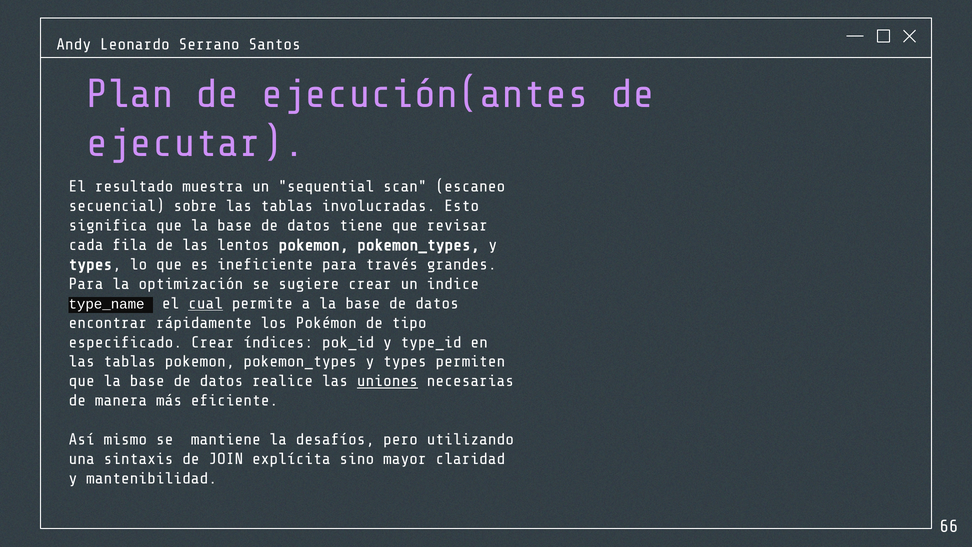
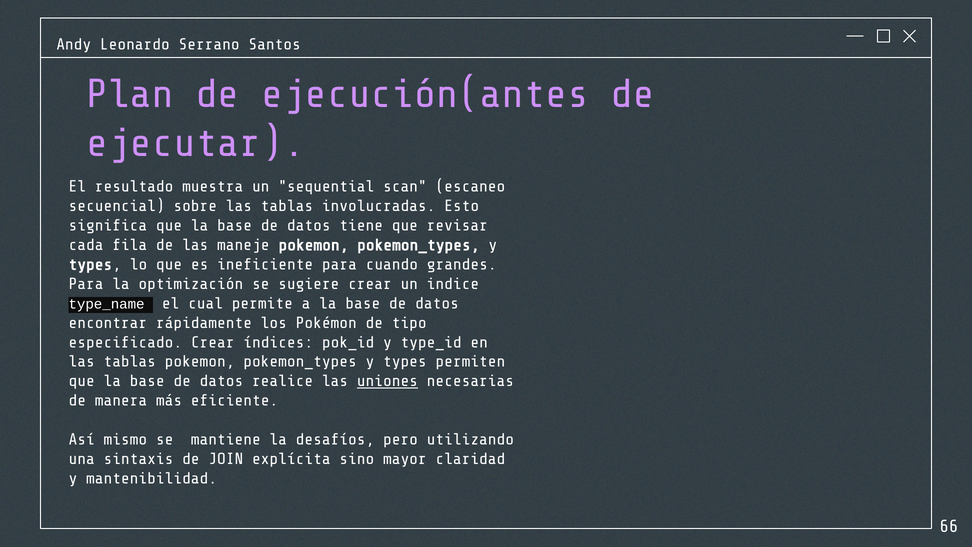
lentos: lentos -> maneje (243, 245)
través: través -> cuando (392, 264)
cual underline: present -> none (206, 303)
